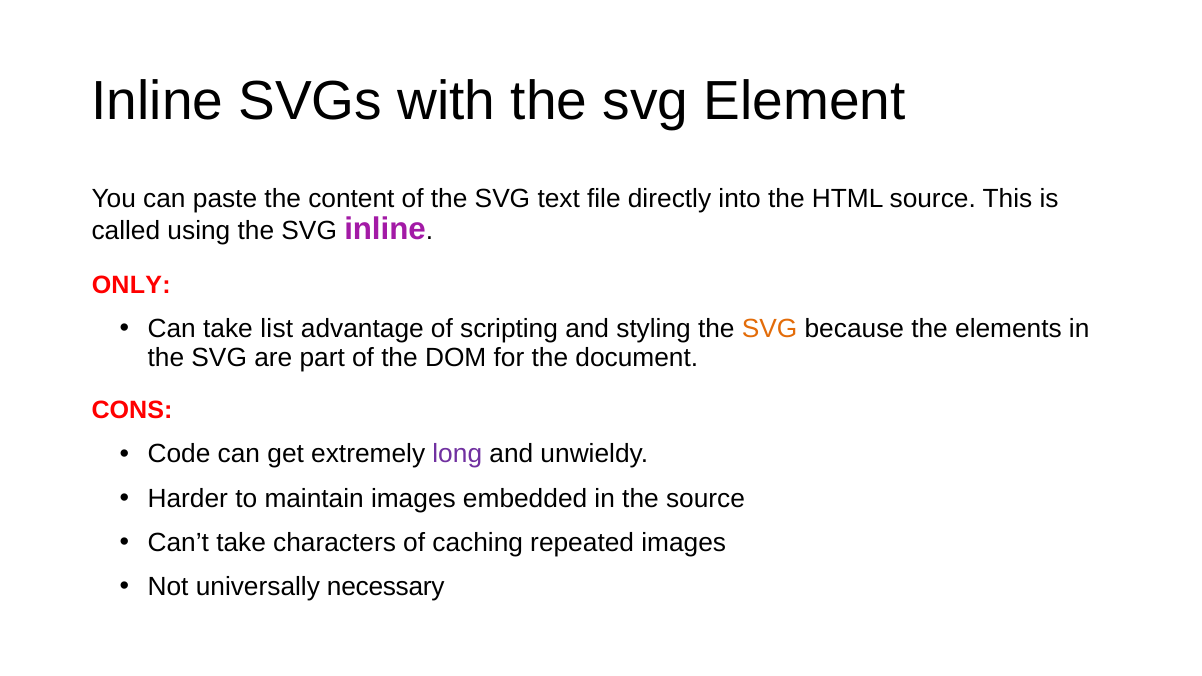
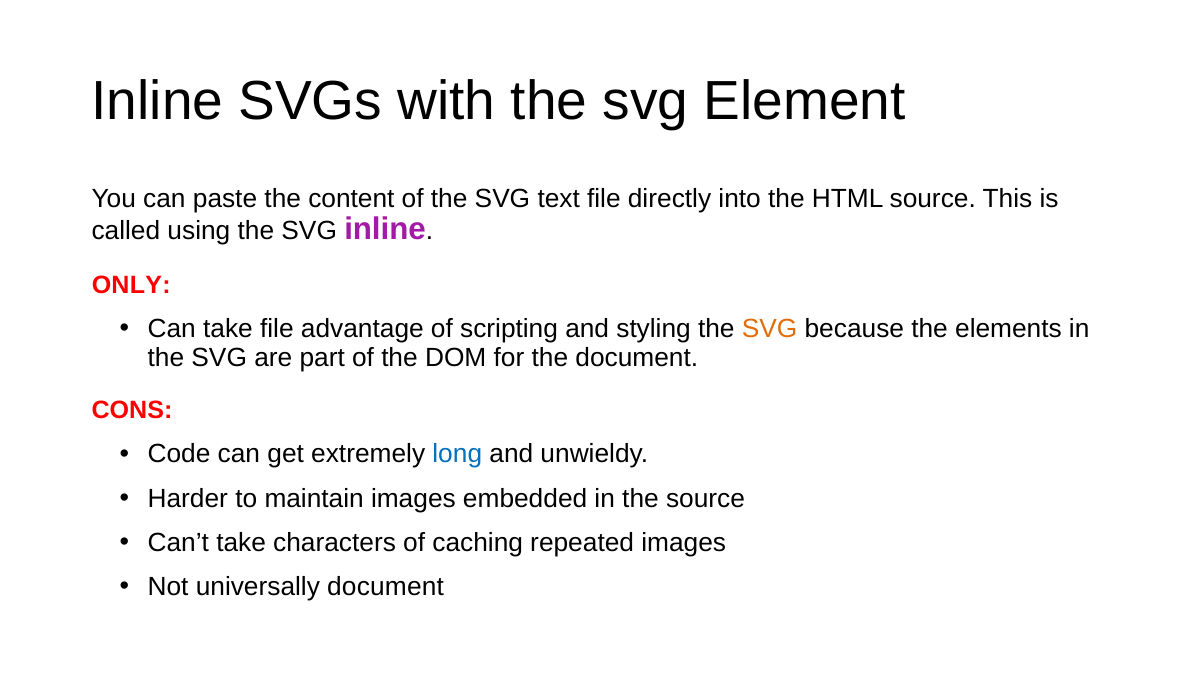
take list: list -> file (277, 329)
long colour: purple -> blue (457, 454)
universally necessary: necessary -> document (386, 587)
